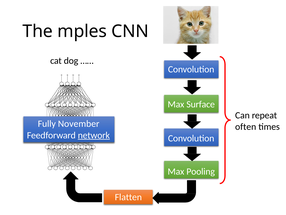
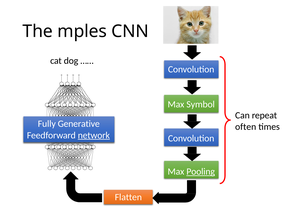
Surface: Surface -> Symbol (201, 104)
November: November -> Generative (79, 124)
Pooling underline: none -> present (201, 171)
